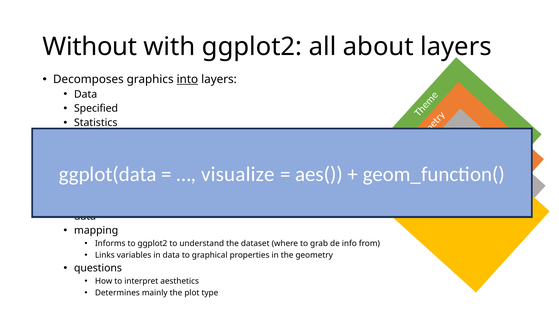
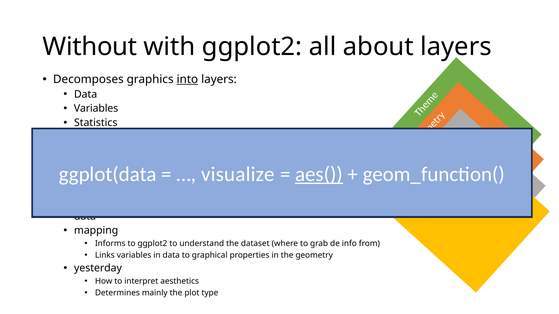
Specified: Specified -> Variables (96, 109)
aes( underline: none -> present (319, 174)
questions: questions -> yesterday (98, 269)
